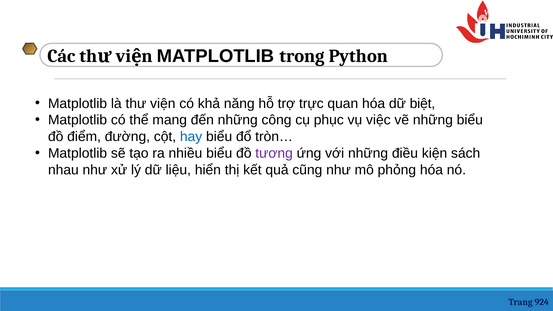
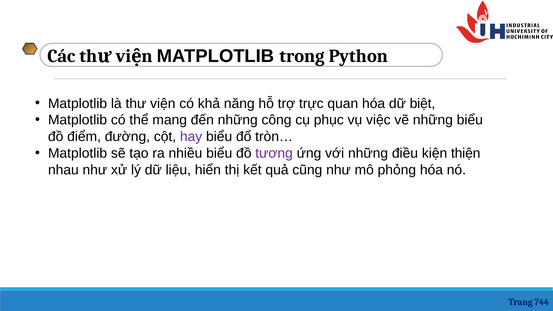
hay colour: blue -> purple (191, 137)
sách: sách -> thiện (466, 153)
924: 924 -> 744 (542, 302)
